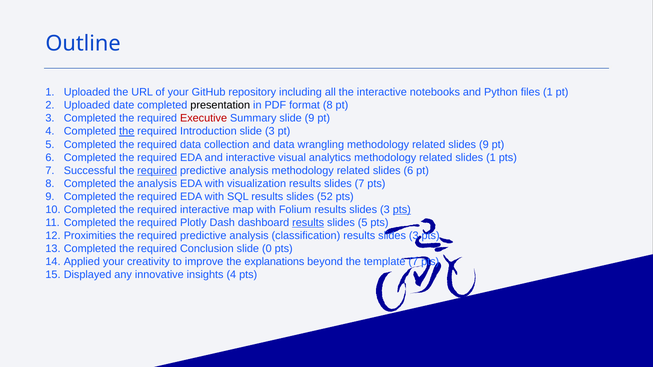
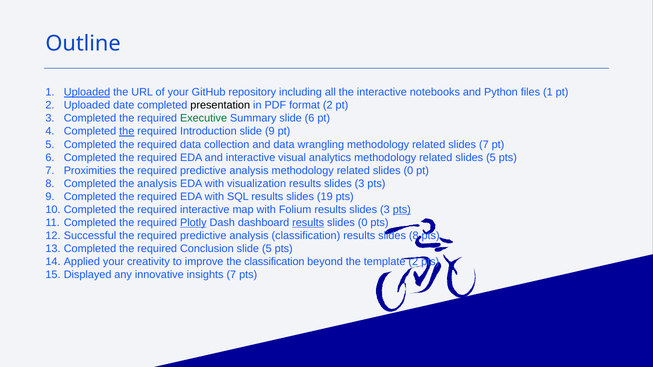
Uploaded underline: none -> present (87, 92)
format 8: 8 -> 2 (328, 105)
Executive colour: red -> green (204, 118)
slide 9: 9 -> 6 (310, 118)
slide 3: 3 -> 9 (270, 131)
slides 9: 9 -> 7 (484, 145)
slides 1: 1 -> 5 (491, 158)
Successful: Successful -> Proximities (90, 171)
required underline: present -> none (157, 171)
related slides 6: 6 -> 0 (408, 171)
visualization results slides 7: 7 -> 3 (360, 184)
52: 52 -> 19 (325, 197)
Plotly underline: none -> present (193, 223)
5: 5 -> 0 (363, 223)
Proximities: Proximities -> Successful (90, 236)
classification results slides 3: 3 -> 8 (414, 236)
slide 0: 0 -> 5 (267, 249)
the explanations: explanations -> classification (274, 262)
template 7: 7 -> 2 (413, 262)
insights 4: 4 -> 7 (231, 275)
